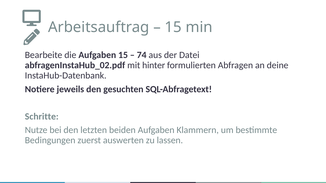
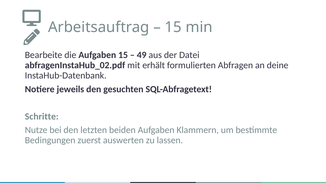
74: 74 -> 49 (142, 55)
hinter: hinter -> erhält (154, 65)
